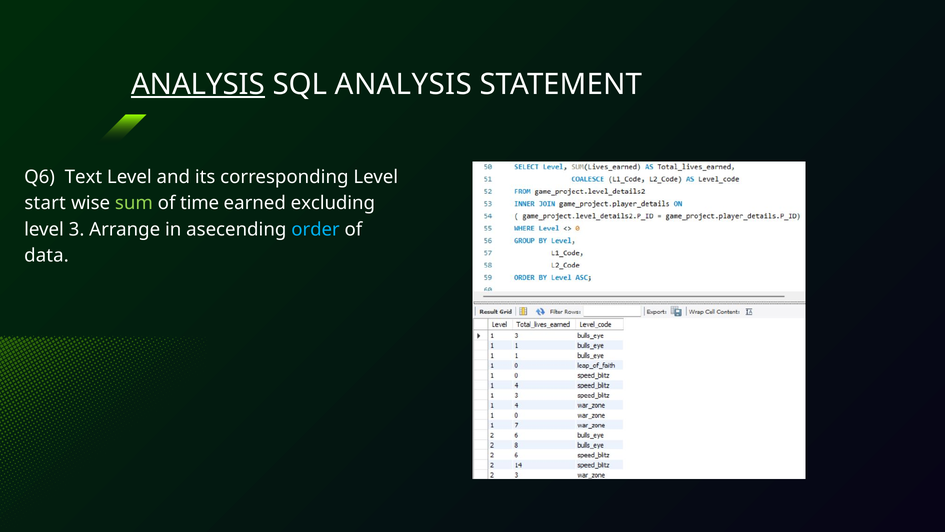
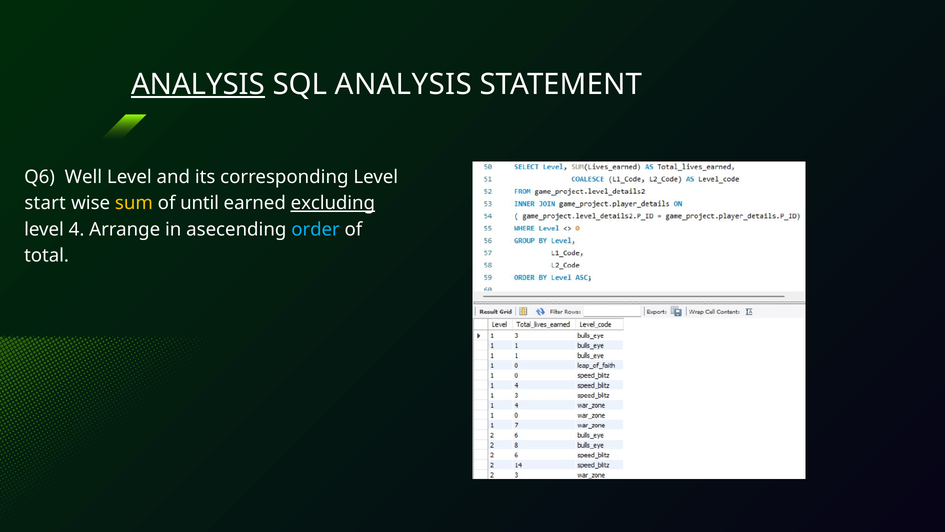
Text: Text -> Well (83, 177)
sum colour: light green -> yellow (134, 203)
time: time -> until (200, 203)
excluding underline: none -> present (333, 203)
3: 3 -> 4 (77, 229)
data: data -> total (47, 255)
